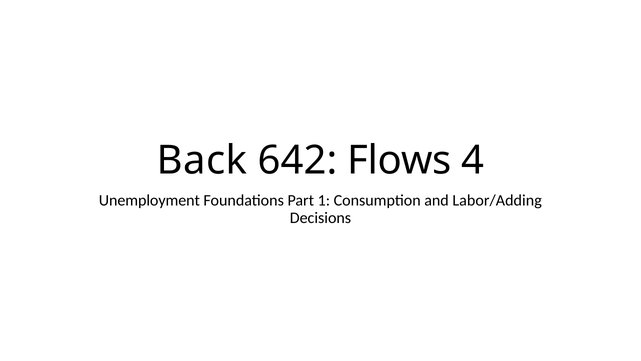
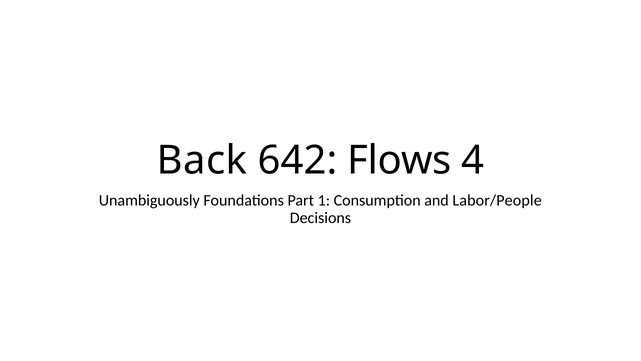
Unemployment: Unemployment -> Unambiguously (149, 200)
Labor/Adding: Labor/Adding -> Labor/People (497, 200)
